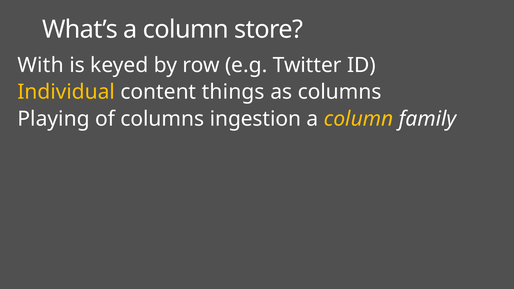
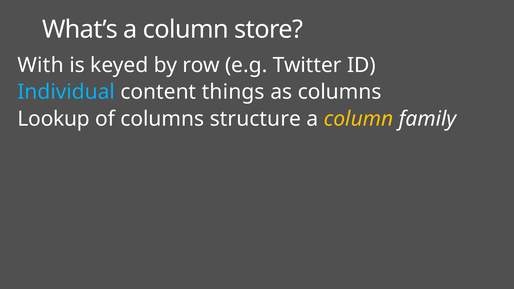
Individual colour: yellow -> light blue (66, 92)
Playing: Playing -> Lookup (54, 119)
ingestion: ingestion -> structure (255, 119)
